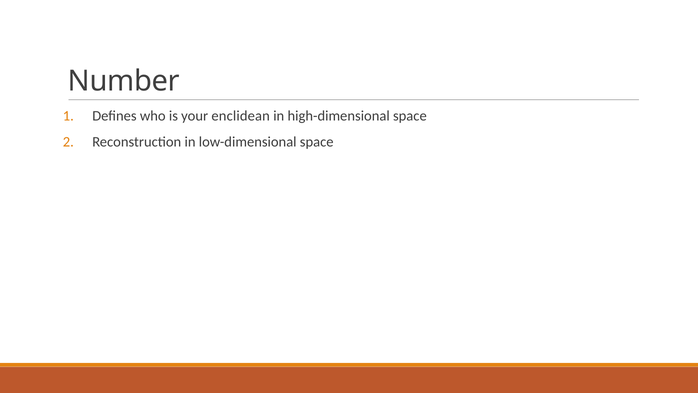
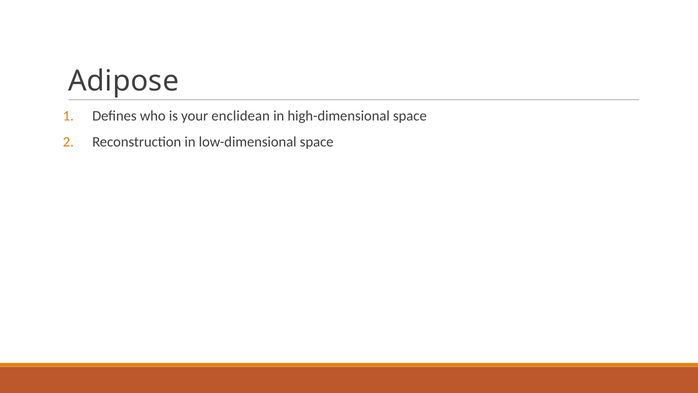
Number: Number -> Adipose (124, 81)
